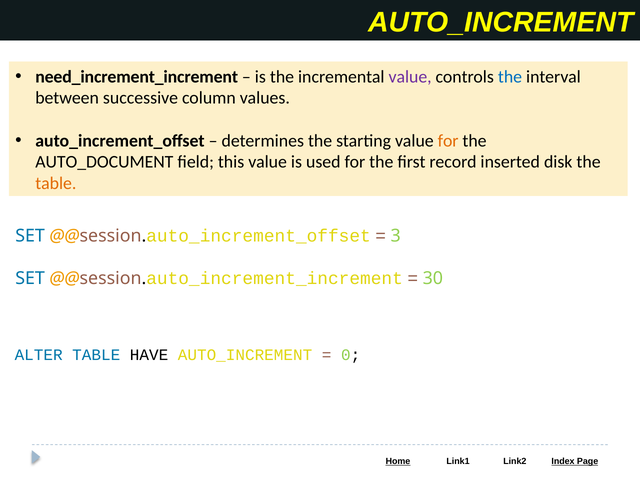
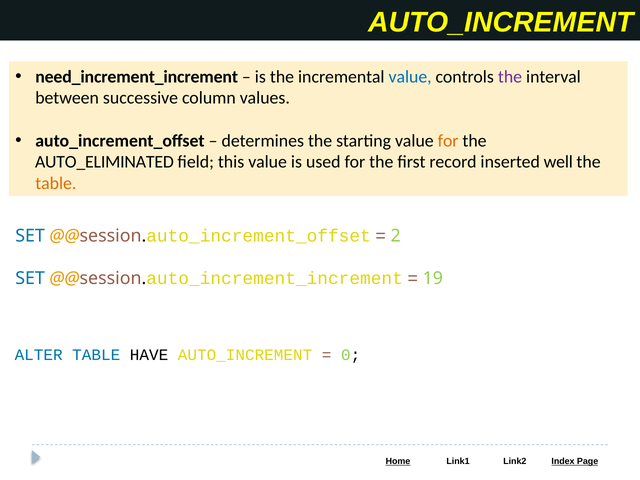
value colour: purple -> blue (410, 77)
the colour: blue -> purple (510, 77)
AUTO_DOCUMENT: AUTO_DOCUMENT -> AUTO_ELIMINATED (104, 162)
disk: disk -> well (558, 162)
3: 3 -> 2 (396, 236)
30: 30 -> 19 (433, 279)
